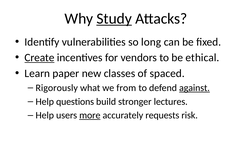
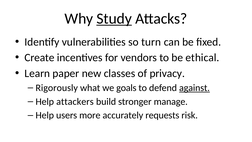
long: long -> turn (151, 42)
Create underline: present -> none (39, 58)
spaced: spaced -> privacy (167, 73)
from: from -> goals (126, 88)
questions: questions -> attackers (75, 101)
lectures: lectures -> manage (171, 101)
more underline: present -> none (90, 115)
